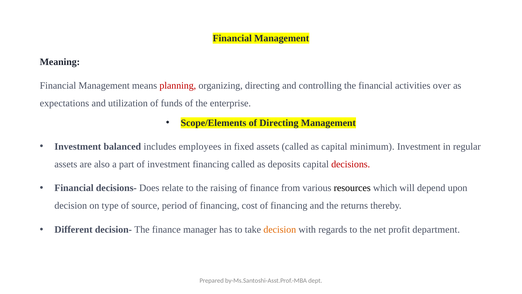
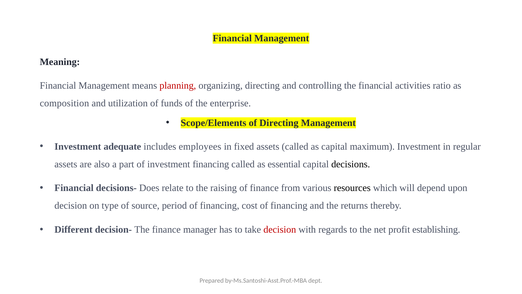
over: over -> ratio (442, 85)
expectations: expectations -> composition (64, 103)
balanced: balanced -> adequate (122, 146)
minimum: minimum -> maximum (372, 146)
deposits: deposits -> essential (284, 164)
decisions colour: red -> black (351, 164)
decision colour: orange -> red (280, 229)
department: department -> establishing (436, 229)
